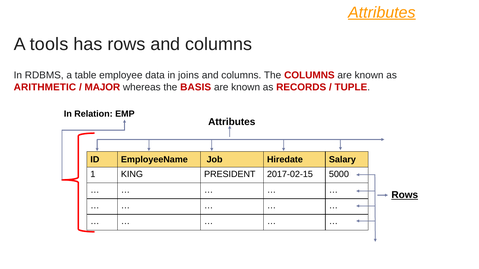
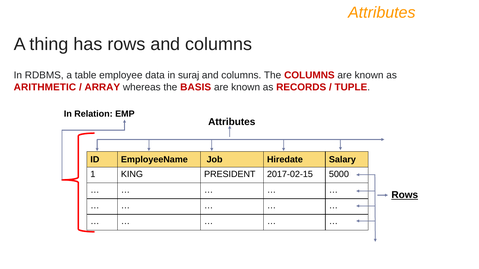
Attributes underline: present -> none (382, 12)
tools: tools -> thing (49, 44)
joins: joins -> suraj (189, 75)
MAJOR: MAJOR -> ARRAY (102, 87)
